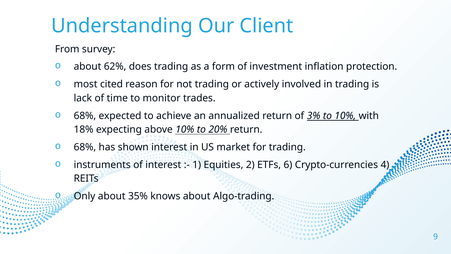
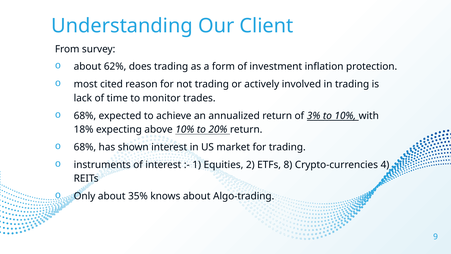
6: 6 -> 8 (288, 165)
